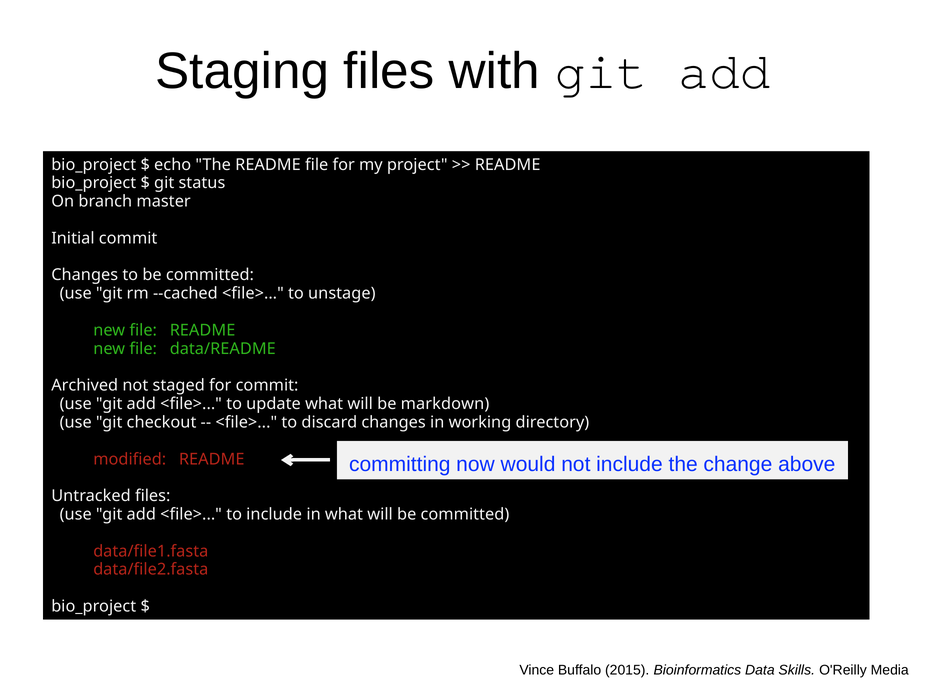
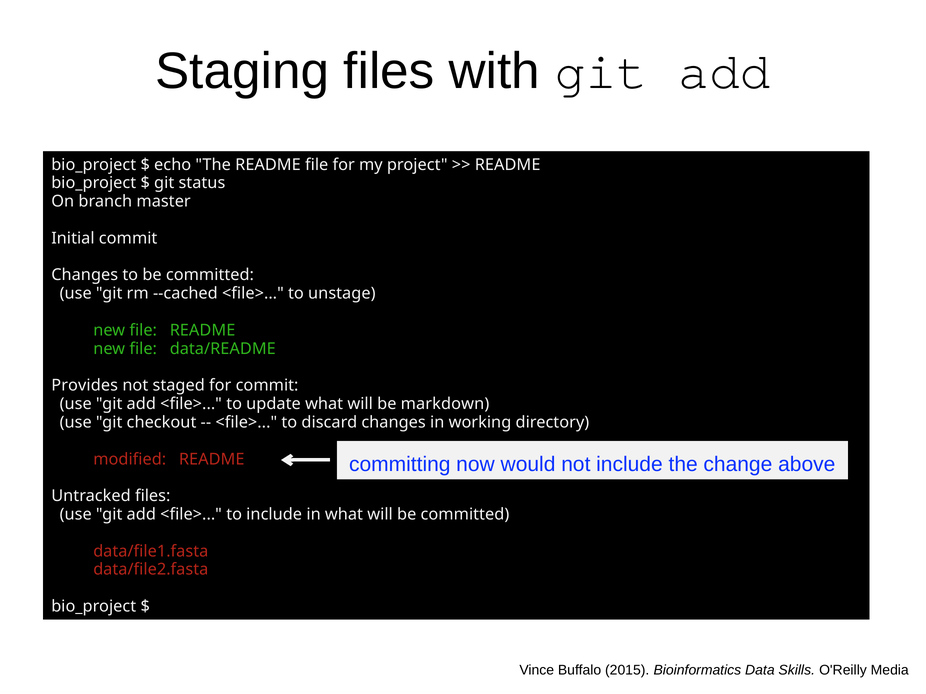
Archived: Archived -> Provides (85, 386)
